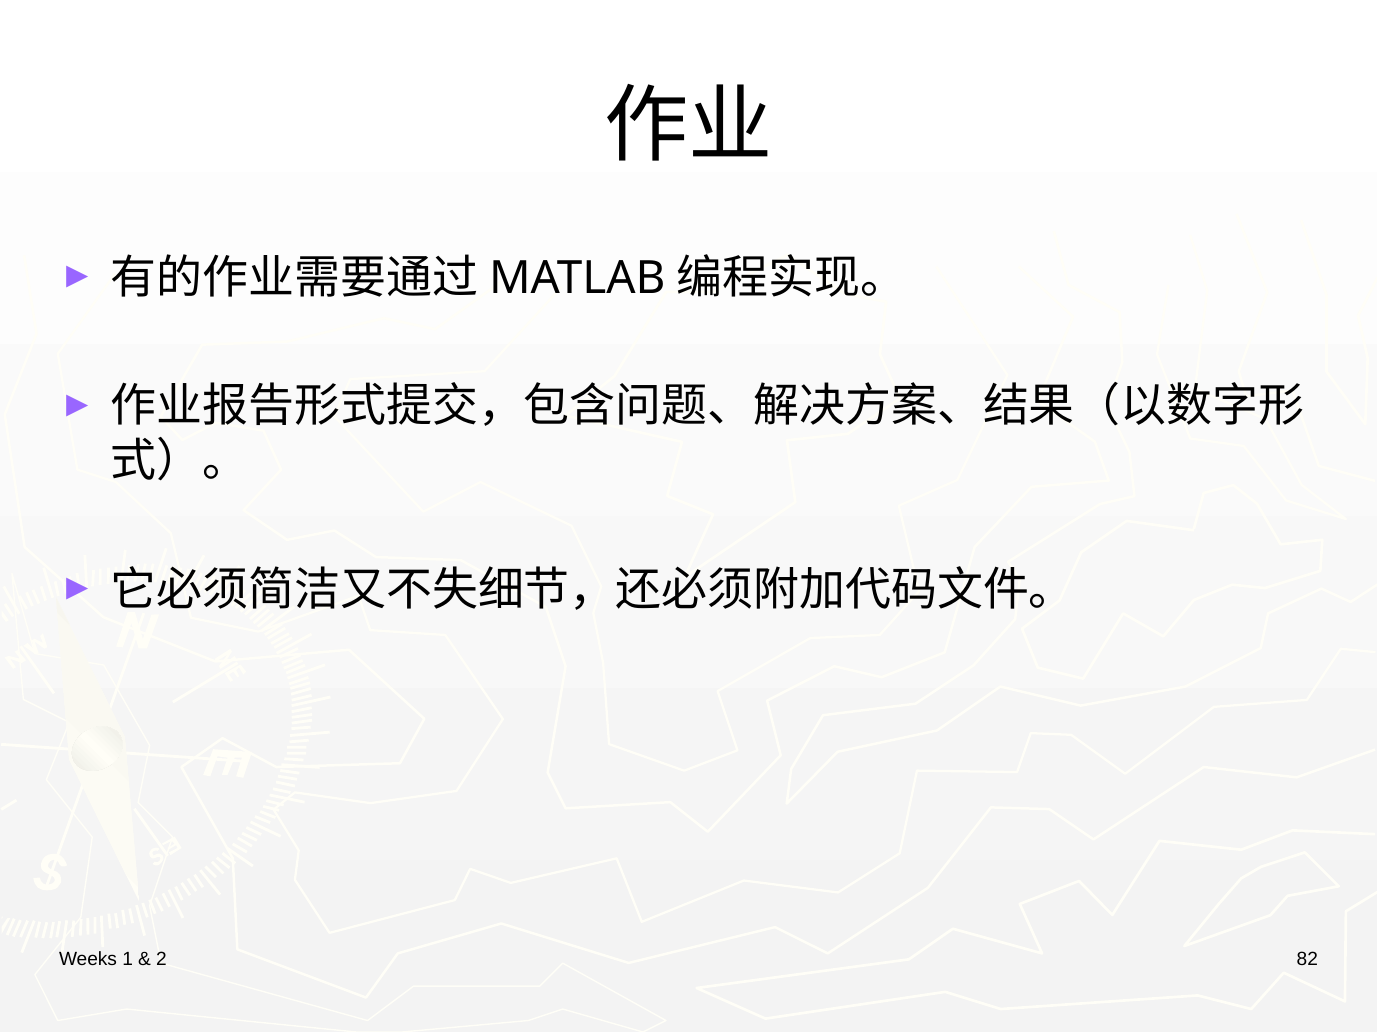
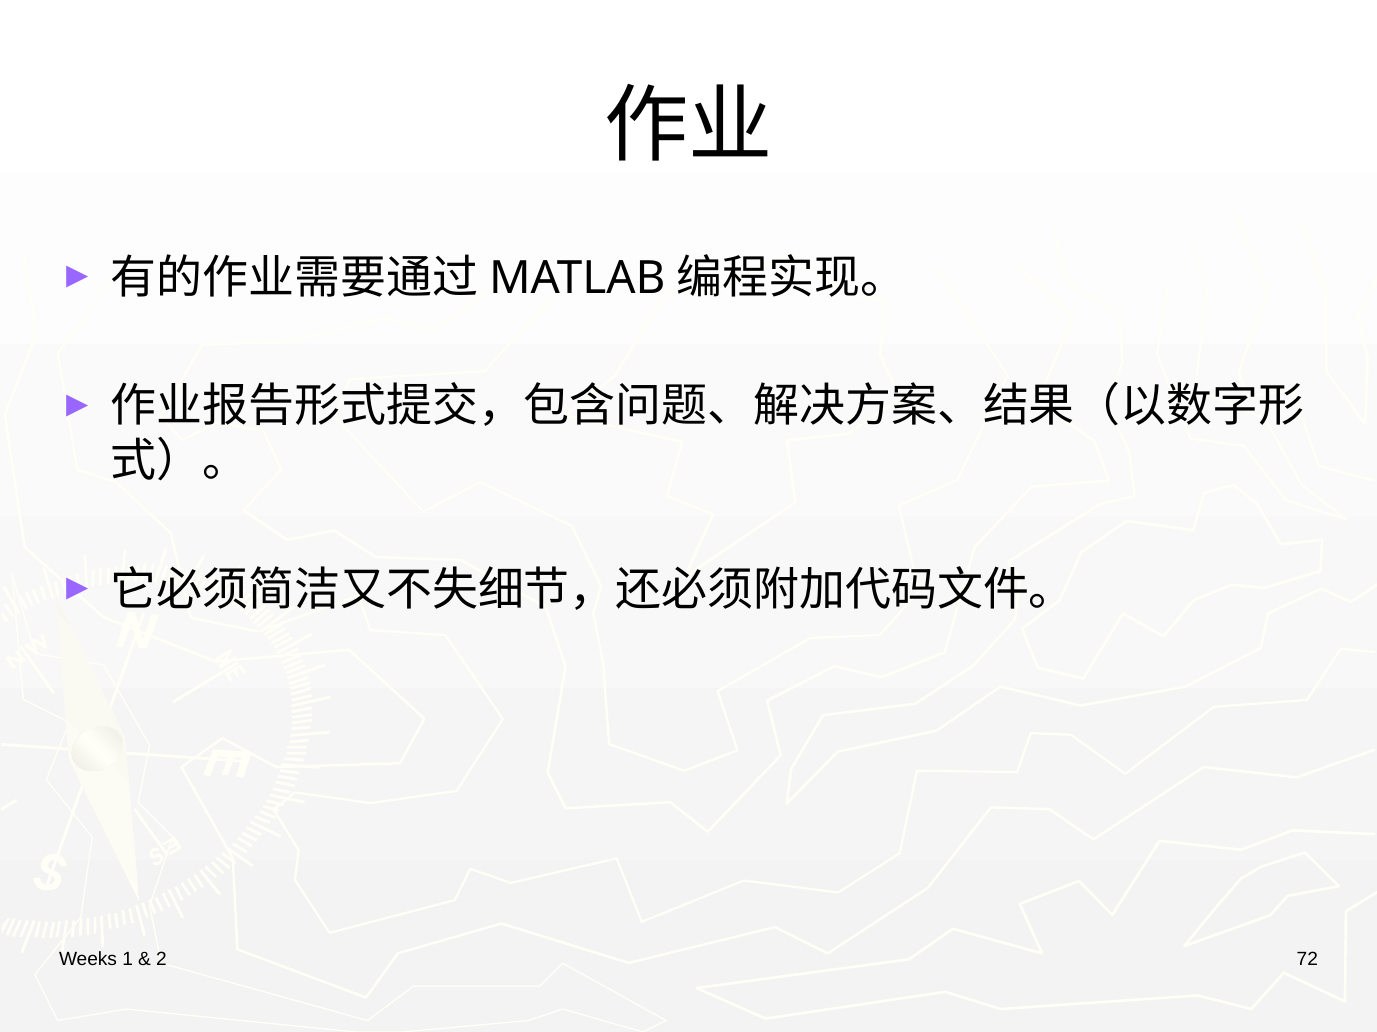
82: 82 -> 72 (1307, 960)
